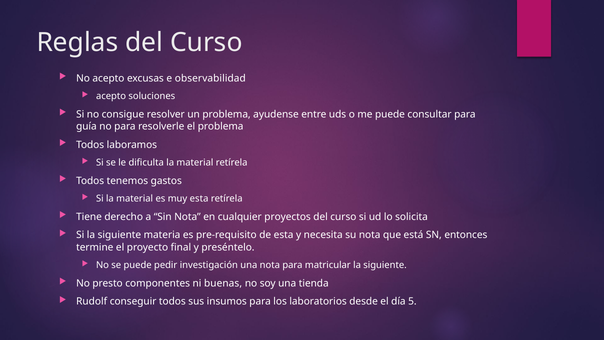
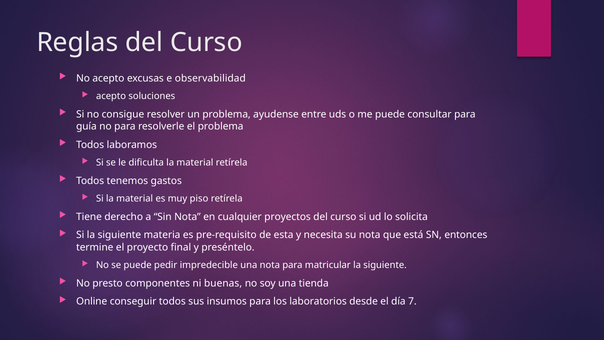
muy esta: esta -> piso (199, 199)
investigación: investigación -> impredecible (209, 265)
Rudolf: Rudolf -> Online (92, 301)
5: 5 -> 7 (412, 301)
